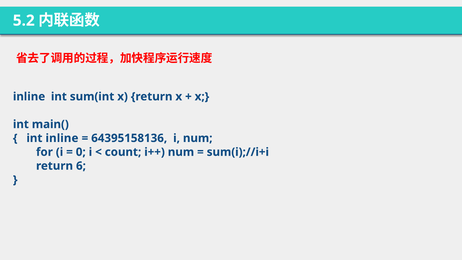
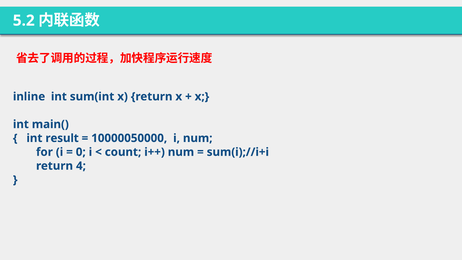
int inline: inline -> result (62, 138)
64395158136: 64395158136 -> 10000050000 (129, 138)
6: 6 -> 4 (81, 166)
